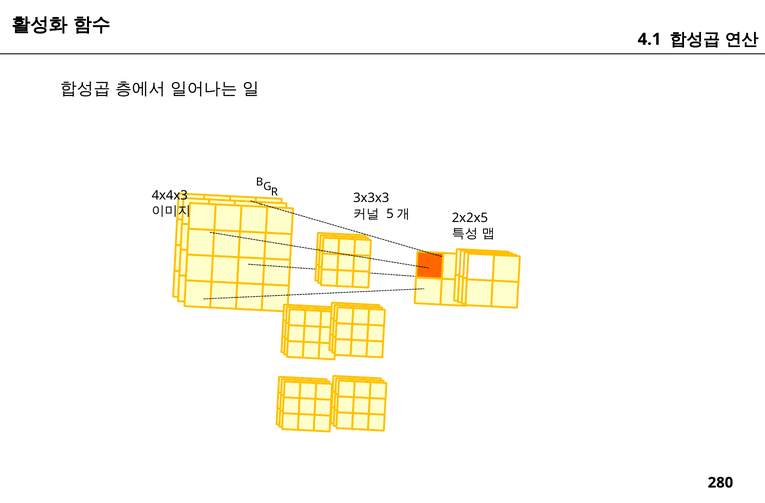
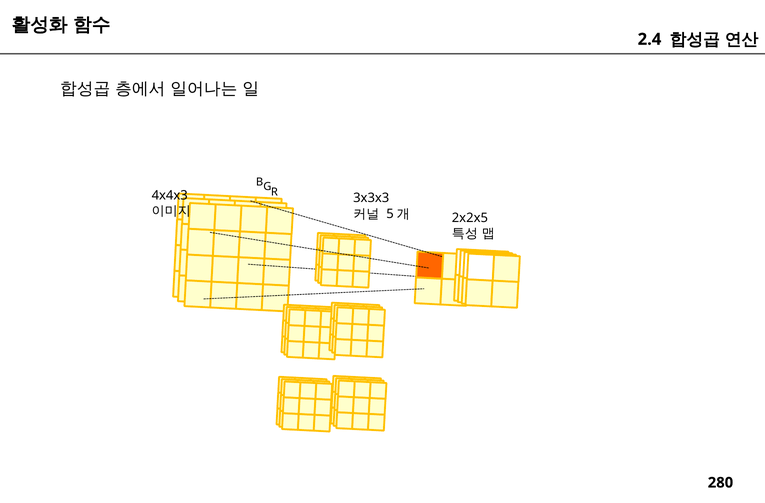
4.1: 4.1 -> 2.4 (650, 39)
